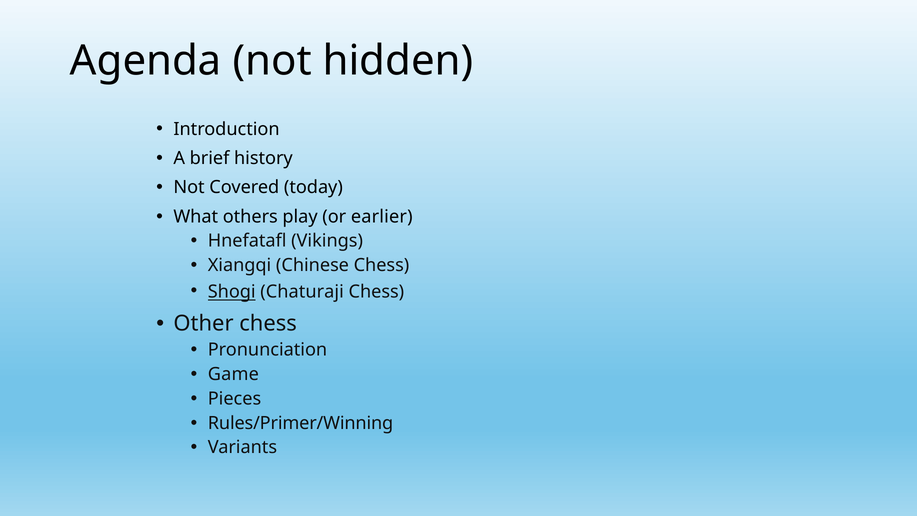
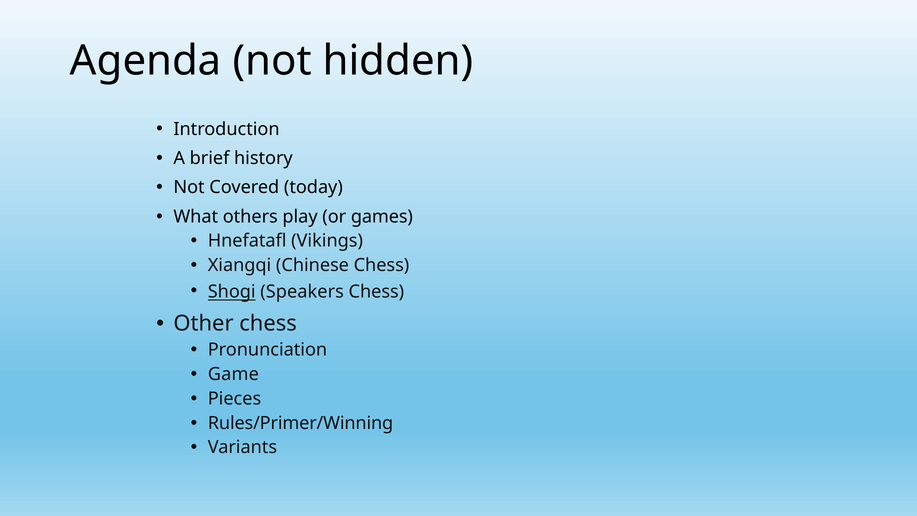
earlier: earlier -> games (382, 217)
Chaturaji: Chaturaji -> Speakers (302, 292)
